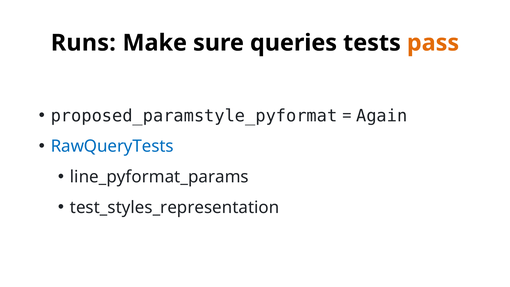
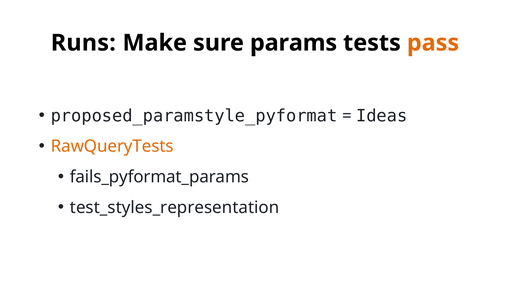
queries: queries -> params (294, 43)
Again: Again -> Ideas (382, 116)
RawQueryTests colour: blue -> orange (112, 146)
line_pyformat_params: line_pyformat_params -> fails_pyformat_params (159, 177)
